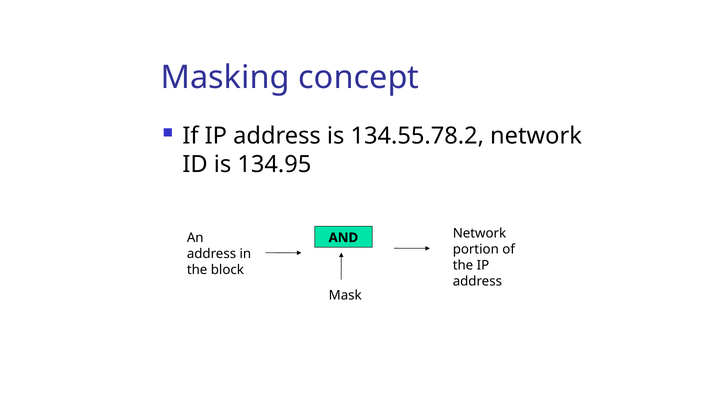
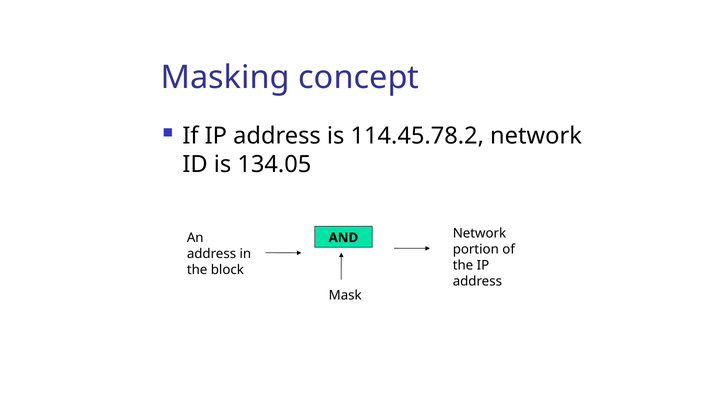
134.55.78.2: 134.55.78.2 -> 114.45.78.2 (417, 136)
134.95: 134.95 -> 134.05 (274, 164)
